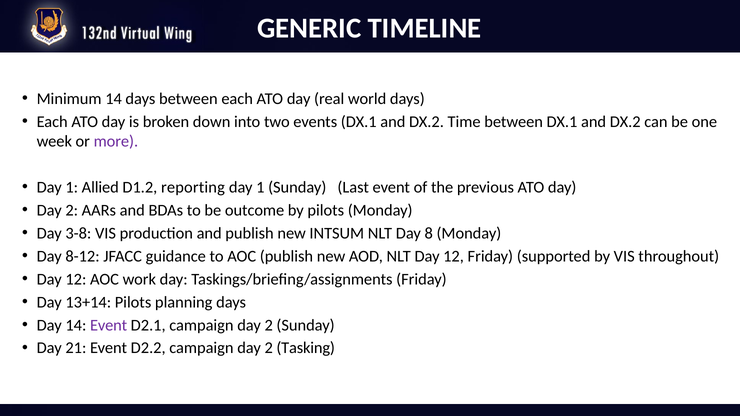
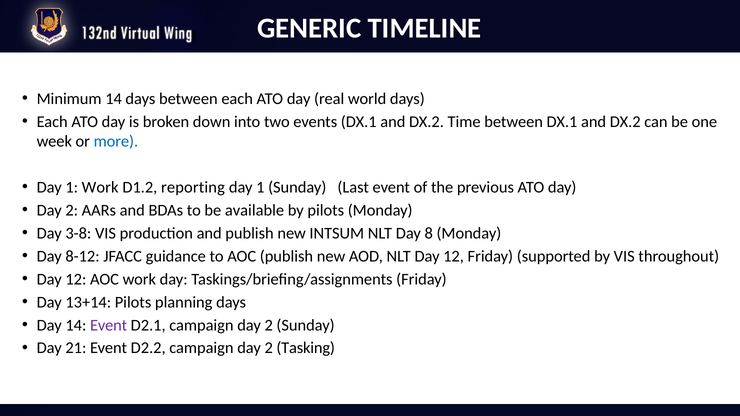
more colour: purple -> blue (116, 141)
1 Allied: Allied -> Work (100, 187)
outcome: outcome -> available (255, 210)
